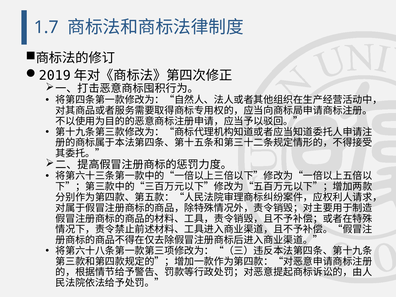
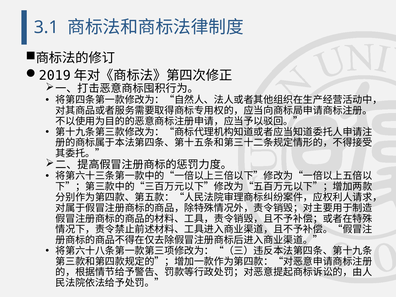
1.7: 1.7 -> 3.1 (46, 27)
